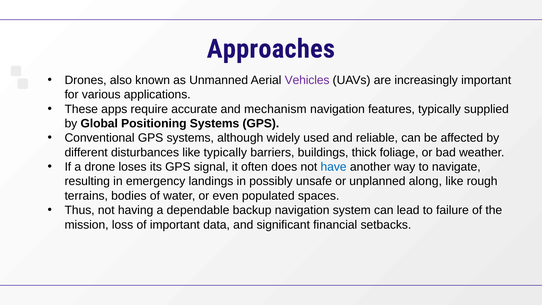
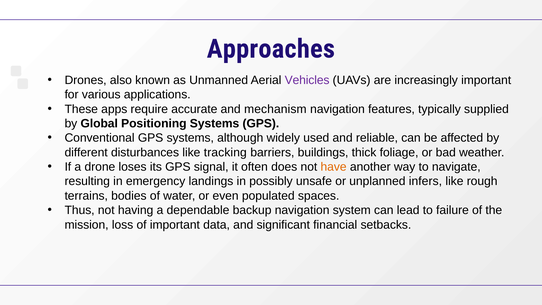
like typically: typically -> tracking (225, 152)
have colour: blue -> orange (334, 167)
along: along -> infers (425, 181)
